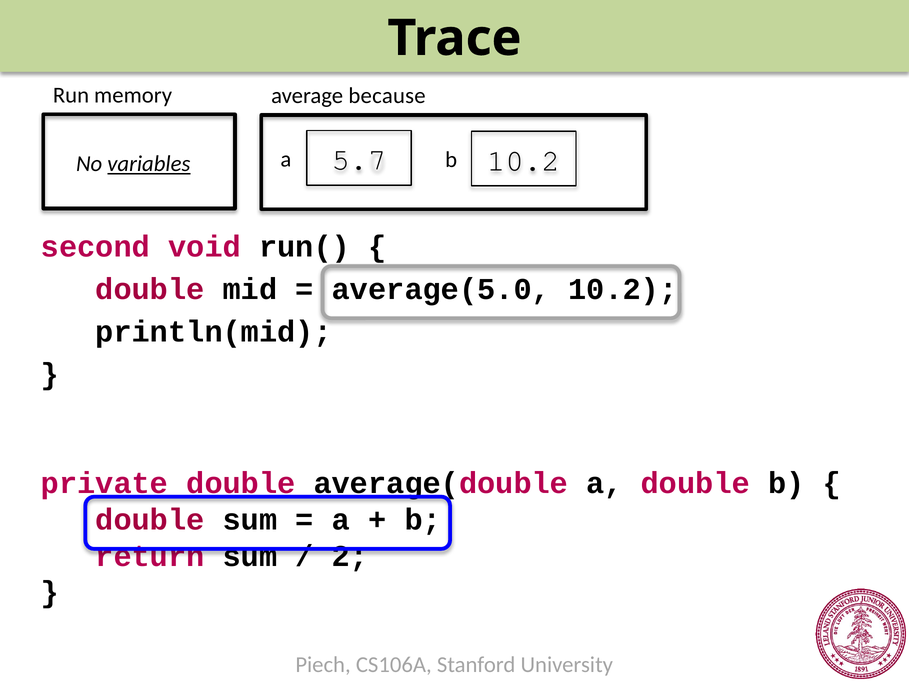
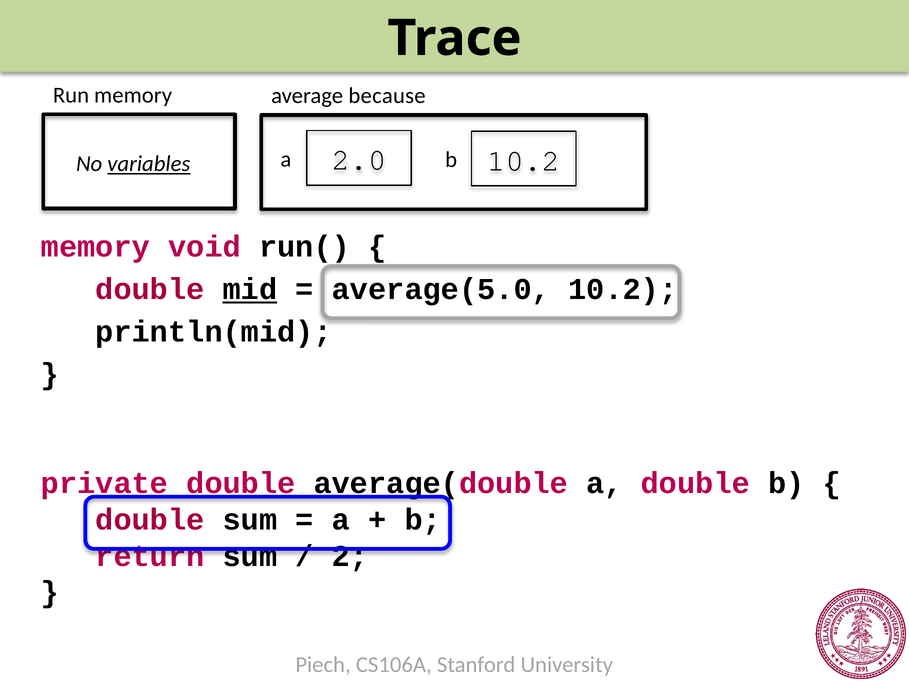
5.7: 5.7 -> 2.0 (359, 160)
second: second -> memory (95, 247)
mid underline: none -> present (250, 289)
